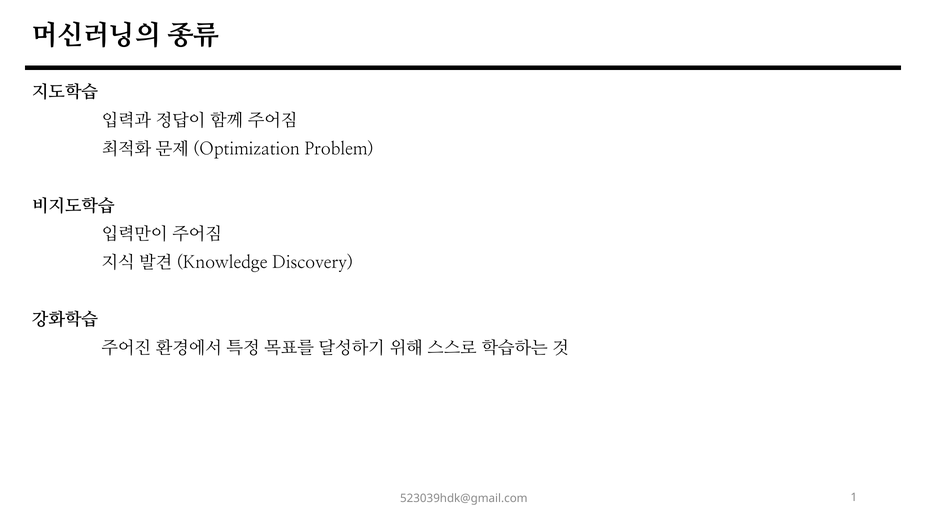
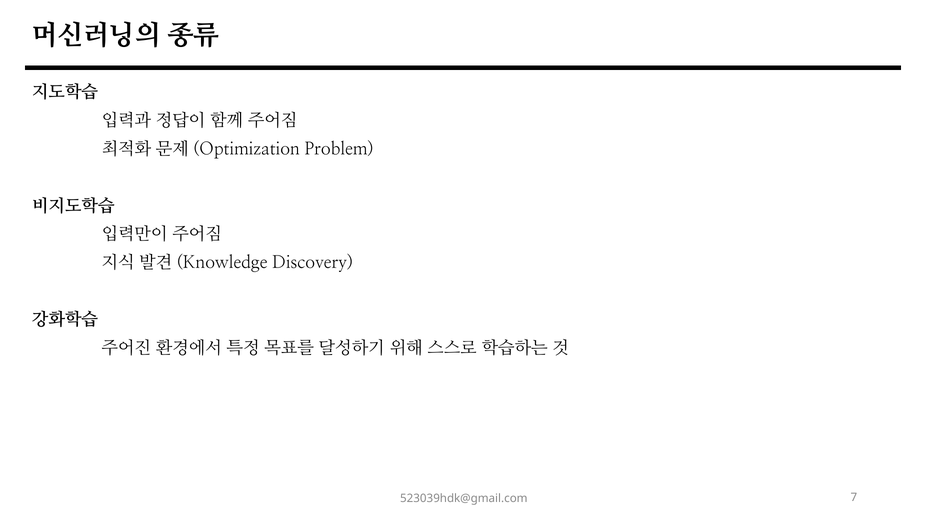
1: 1 -> 7 (854, 498)
